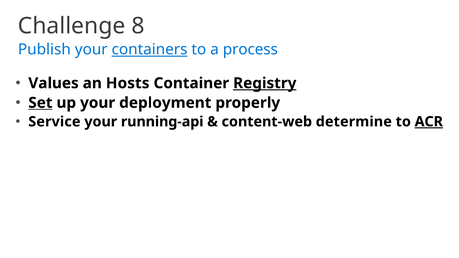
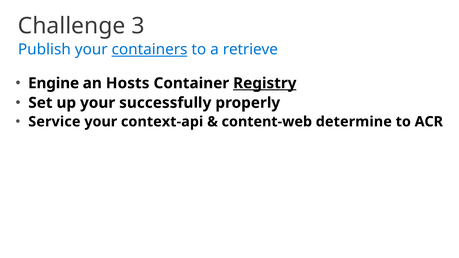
8: 8 -> 3 (138, 26)
process: process -> retrieve (250, 50)
Values: Values -> Engine (54, 83)
Set underline: present -> none (40, 103)
deployment: deployment -> successfully (165, 103)
running-api: running-api -> context-api (162, 122)
ACR underline: present -> none (429, 122)
